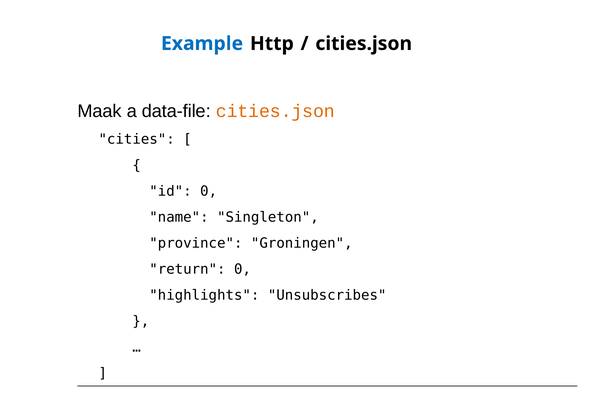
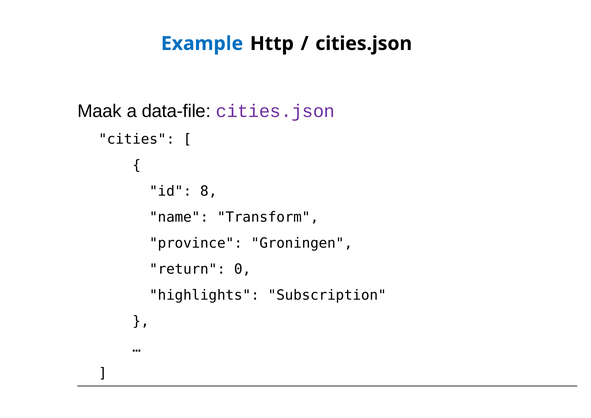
cities.json colour: orange -> purple (275, 111)
id 0: 0 -> 8 (209, 191)
Singleton: Singleton -> Transform (268, 217)
Unsubscribes: Unsubscribes -> Subscription (327, 295)
